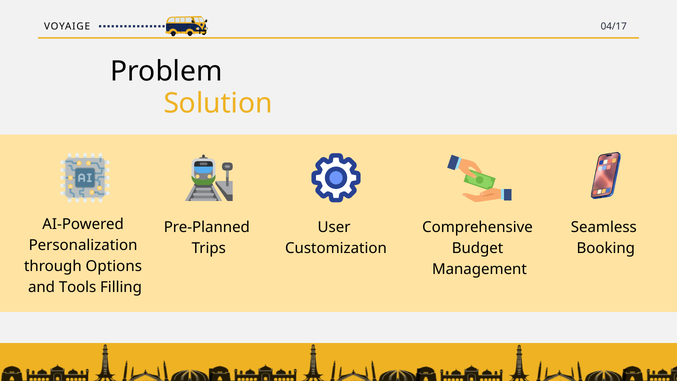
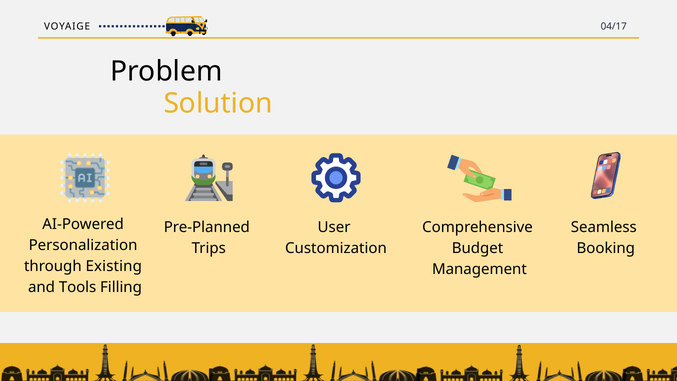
Options: Options -> Existing (114, 266)
